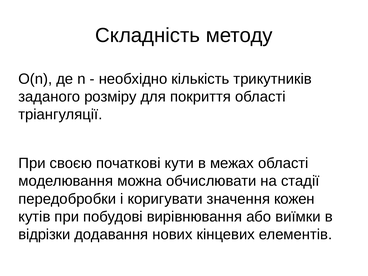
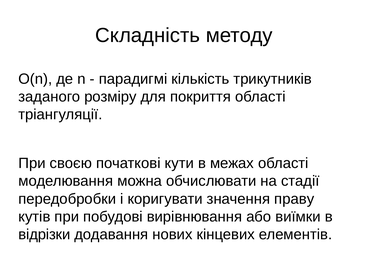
необхідно: необхідно -> парадигмі (133, 79)
кожен: кожен -> праву (294, 199)
